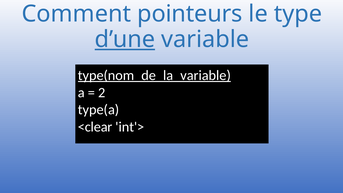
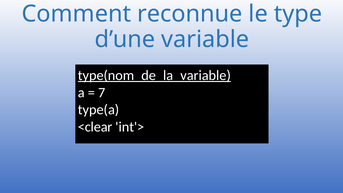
pointeurs: pointeurs -> reconnue (190, 14)
d’une underline: present -> none (125, 39)
2: 2 -> 7 (102, 93)
